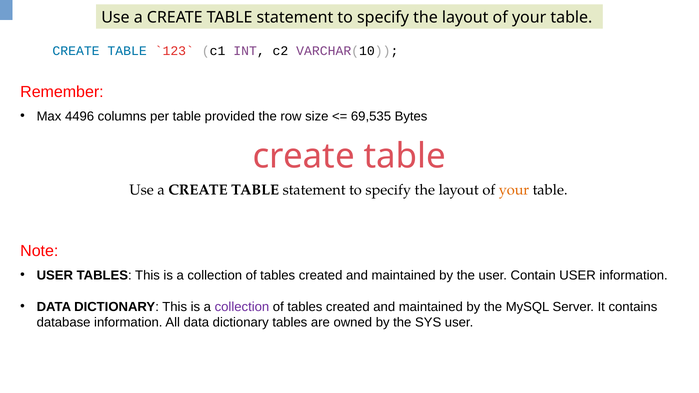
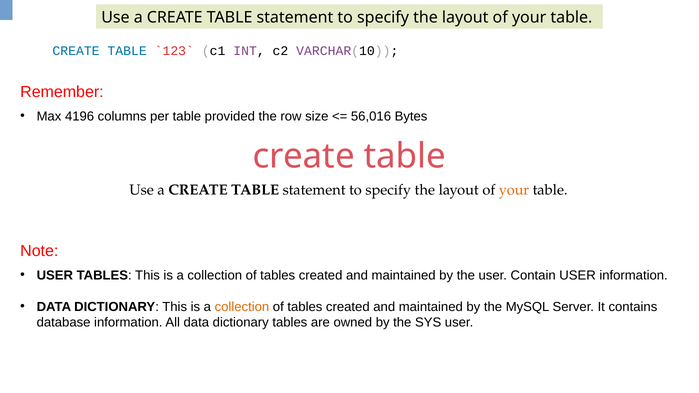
4496: 4496 -> 4196 (80, 116)
69,535: 69,535 -> 56,016 (371, 116)
collection colour: purple -> orange (242, 307)
